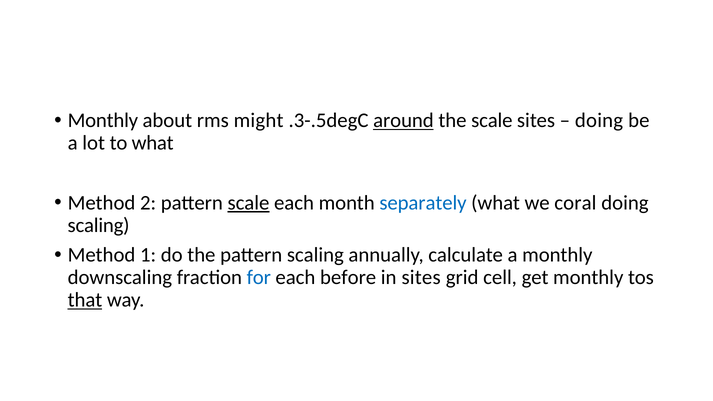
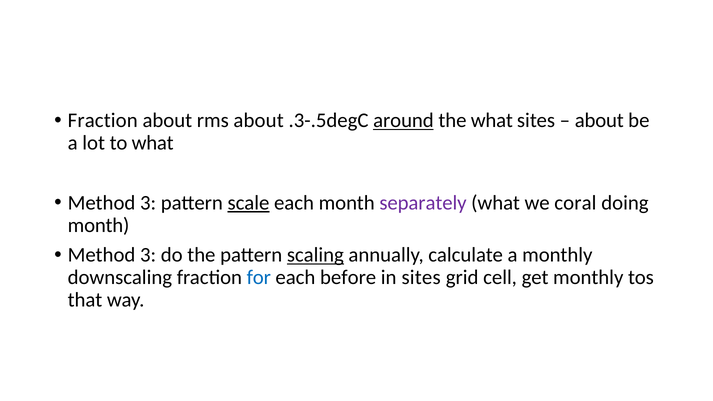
Monthly: Monthly -> Fraction (103, 121)
rms might: might -> about (259, 121)
the scale: scale -> what (492, 121)
doing: doing -> about (599, 121)
2: 2 -> 3 (148, 203)
separately colour: blue -> purple (423, 203)
scaling: scaling -> month (99, 225)
1: 1 -> 3 (148, 255)
scaling underline: none -> present (315, 255)
that underline: present -> none (85, 300)
